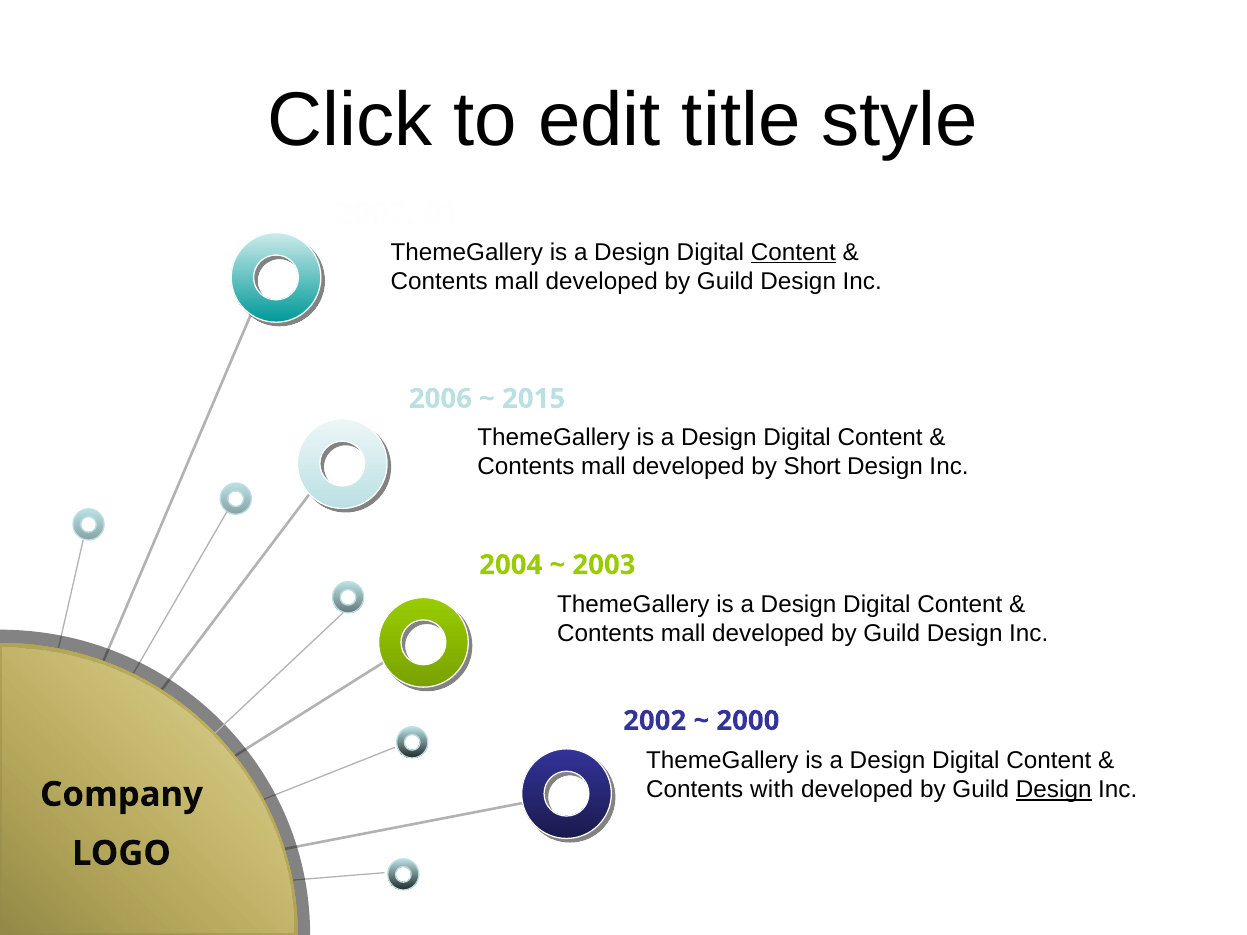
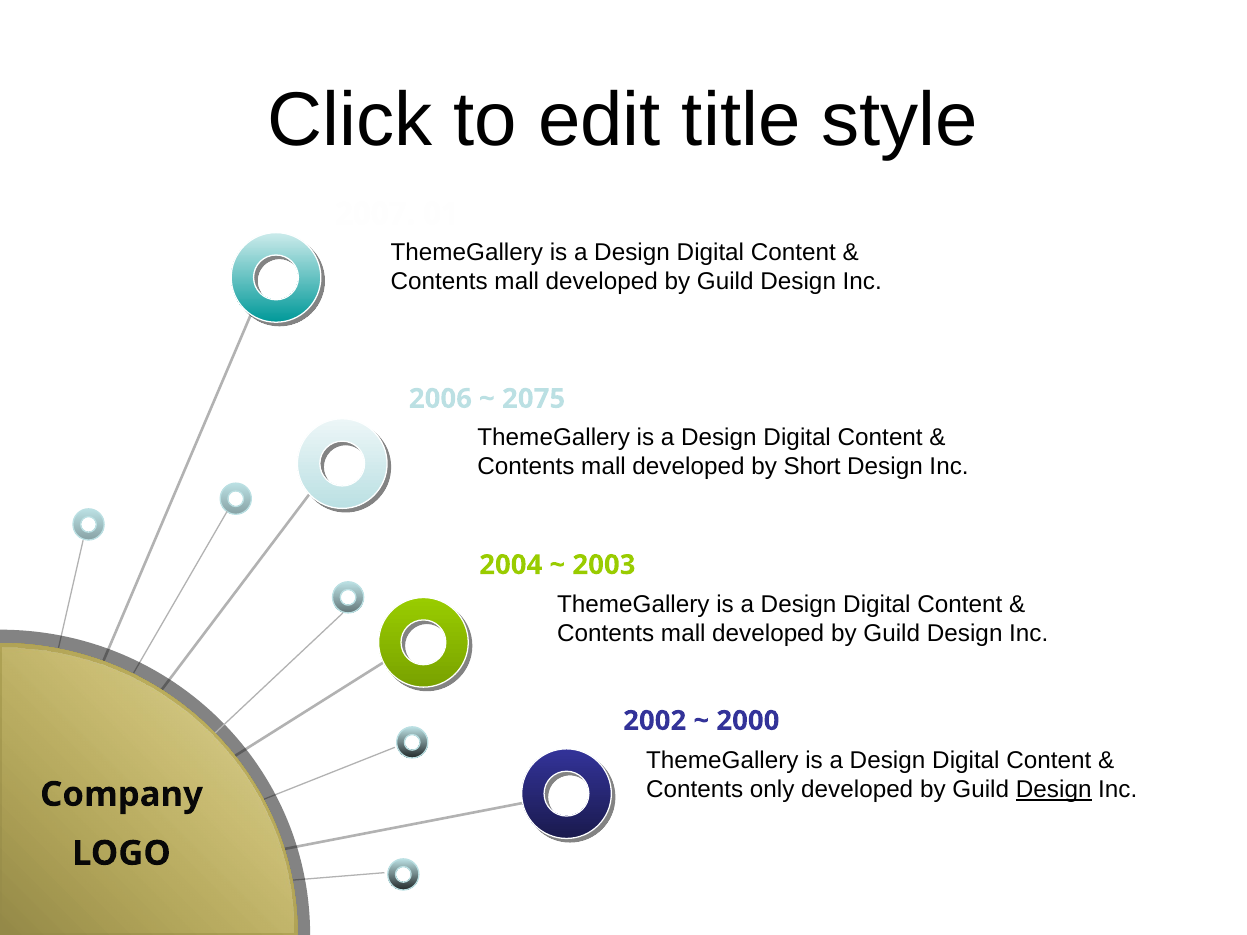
Content underline: present -> none (793, 252)
2015: 2015 -> 2075 (534, 399)
with: with -> only (772, 790)
